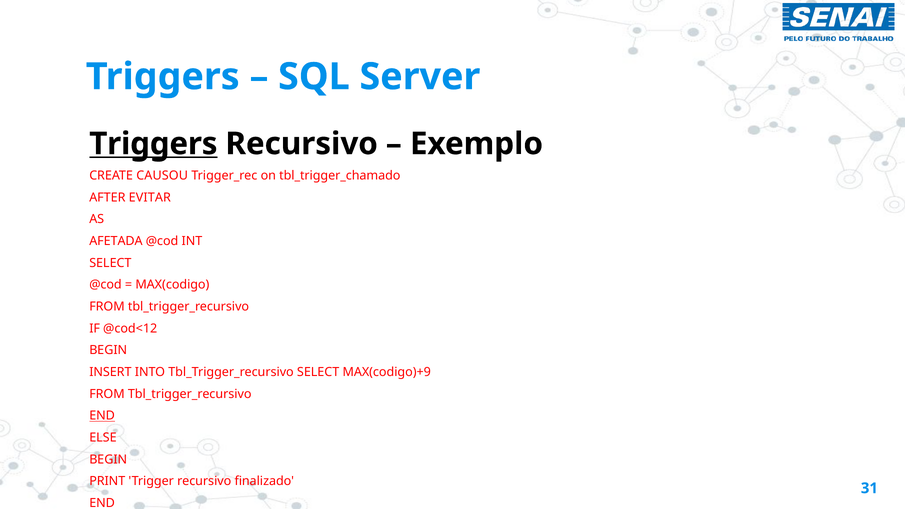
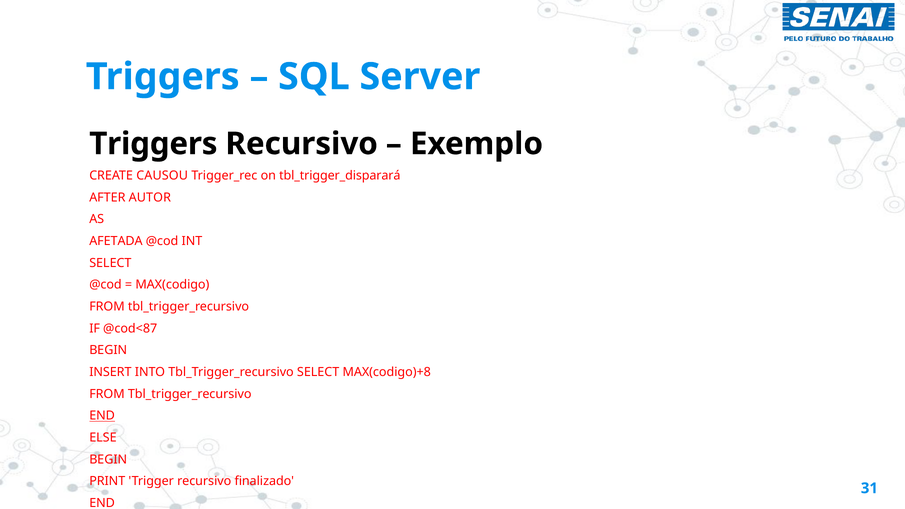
Triggers underline: present -> none (153, 144)
tbl_trigger_chamado: tbl_trigger_chamado -> tbl_trigger_disparará (340, 176)
EVITAR: EVITAR -> AUTOR (150, 197)
@cod<12: @cod<12 -> @cod<87 (130, 328)
MAX(codigo)+9: MAX(codigo)+9 -> MAX(codigo)+8 (387, 372)
